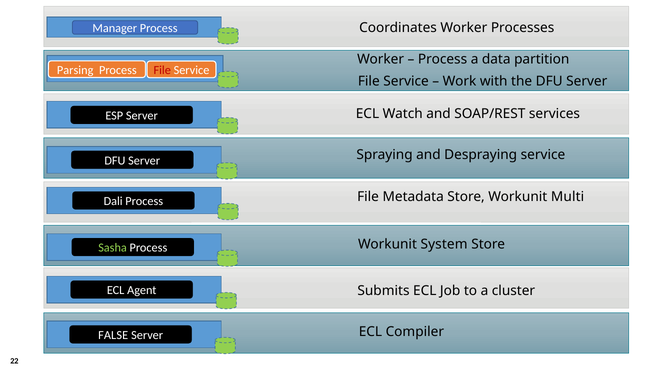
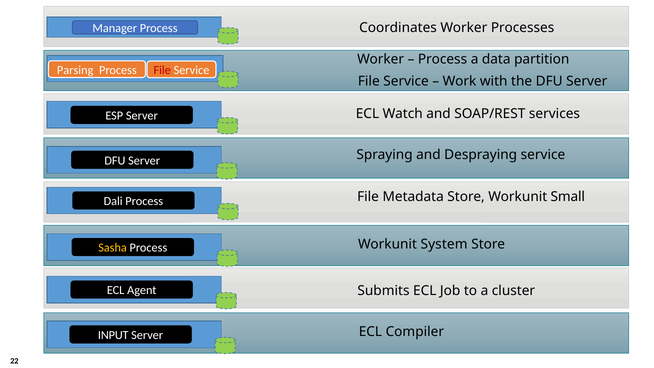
Multi: Multi -> Small (568, 197)
Sasha colour: light green -> yellow (113, 248)
FALSE: FALSE -> INPUT (113, 335)
